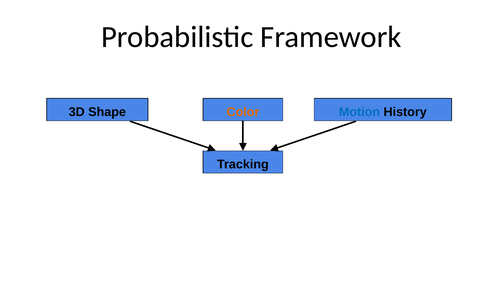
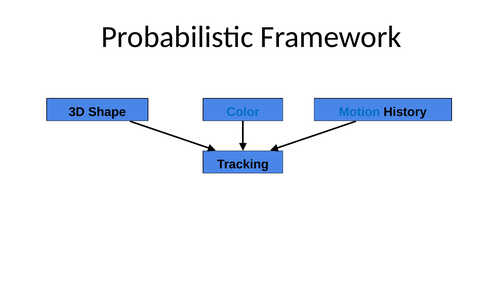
Color colour: orange -> blue (243, 112)
